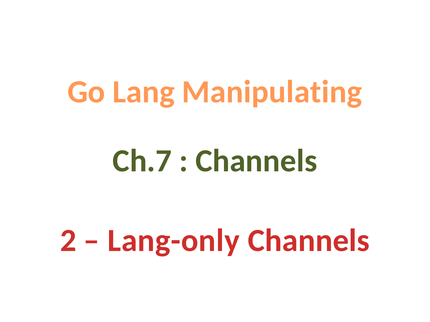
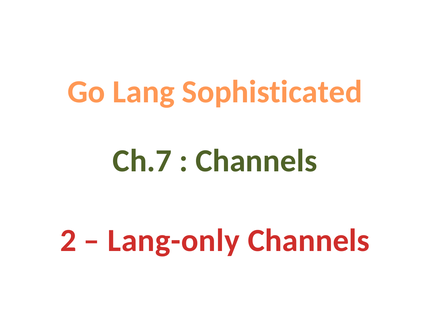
Manipulating: Manipulating -> Sophisticated (272, 92)
